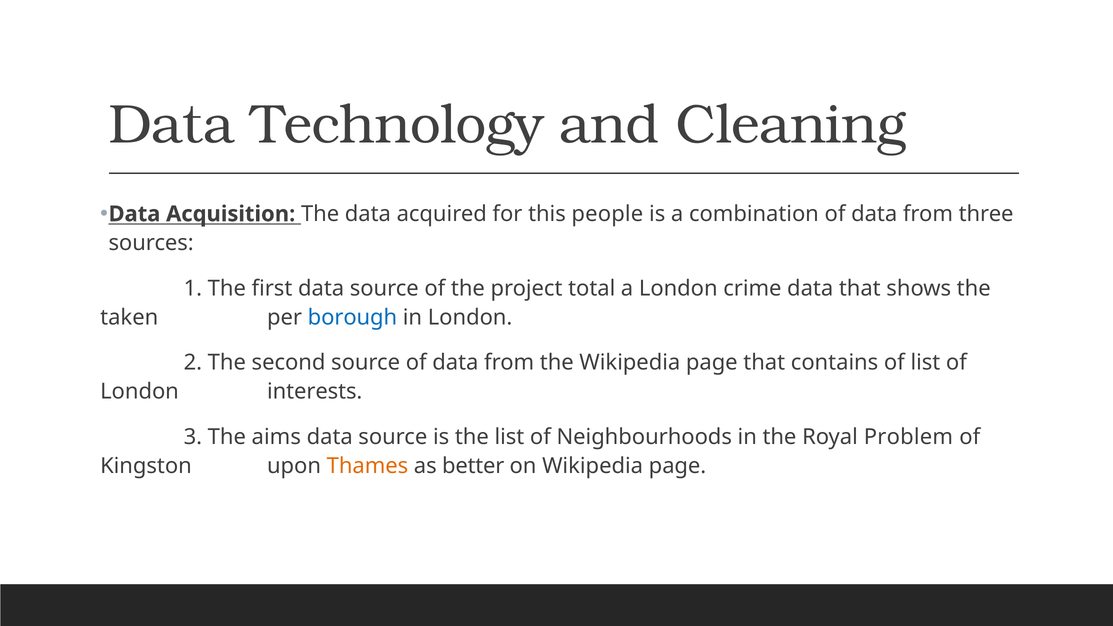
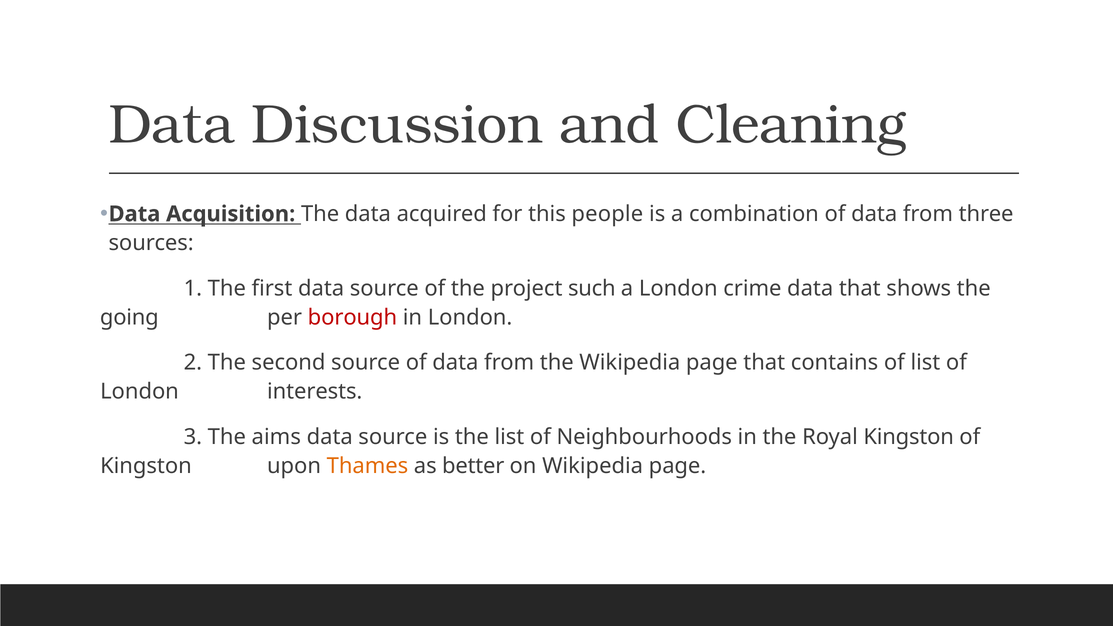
Technology: Technology -> Discussion (397, 125)
total: total -> such (592, 288)
taken: taken -> going (129, 317)
borough colour: blue -> red (352, 317)
Royal Problem: Problem -> Kingston (909, 437)
